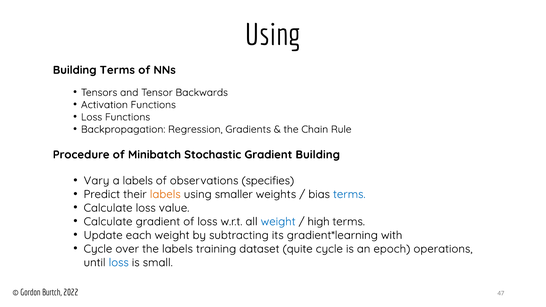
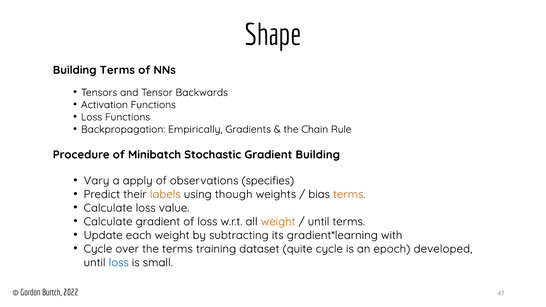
Using: Using -> Shape (273, 35)
Regression: Regression -> Empirically (195, 129)
a labels: labels -> apply (138, 181)
smaller: smaller -> though (234, 194)
terms colour: blue -> orange (349, 194)
weight colour: blue -> orange (278, 222)
high: high -> until (319, 222)
the labels: labels -> terms (177, 249)
operations: operations -> developed (443, 249)
